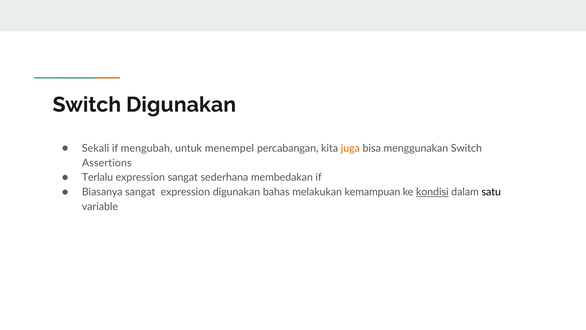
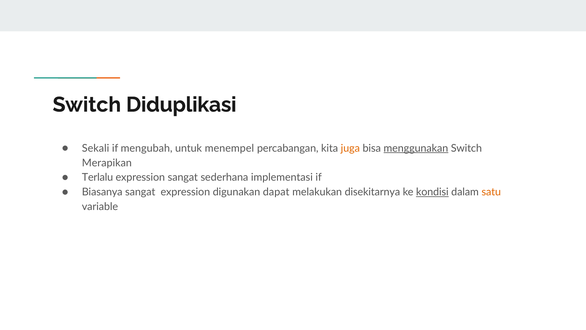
Switch Digunakan: Digunakan -> Diduplikasi (181, 105)
menggunakan underline: none -> present (416, 148)
Assertions: Assertions -> Merapikan (107, 163)
membedakan: membedakan -> implementasi (282, 177)
bahas: bahas -> dapat (276, 192)
kemampuan: kemampuan -> disekitarnya (372, 192)
satu colour: black -> orange (491, 192)
